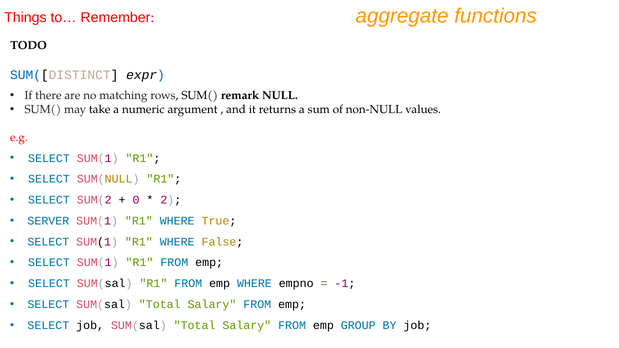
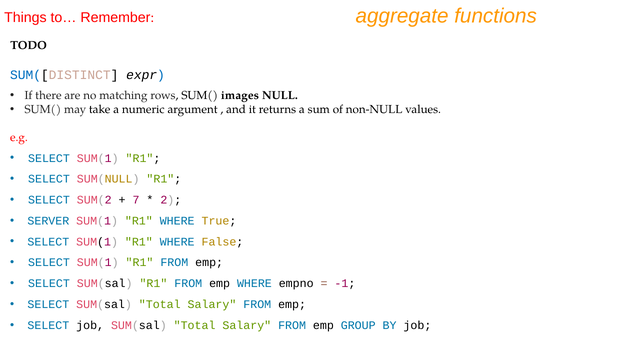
remark: remark -> images (240, 96)
0: 0 -> 7 (136, 200)
